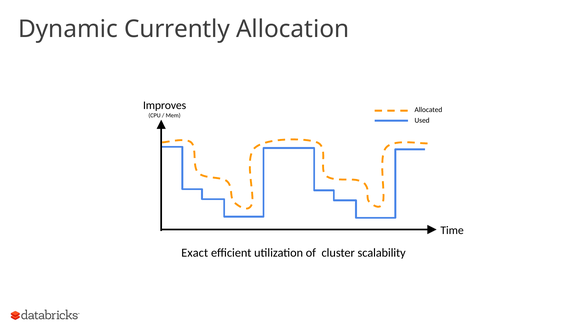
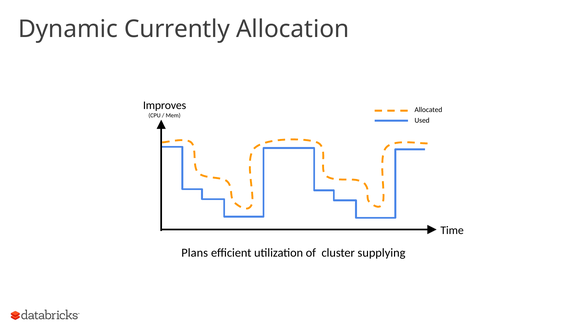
Exact: Exact -> Plans (195, 253)
scalability: scalability -> supplying (382, 253)
